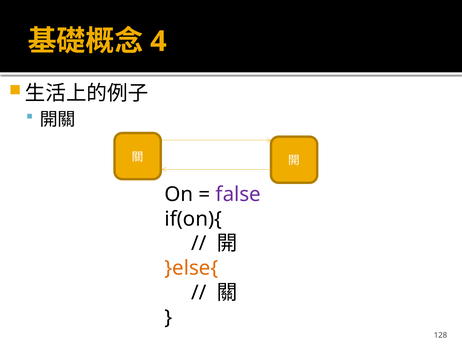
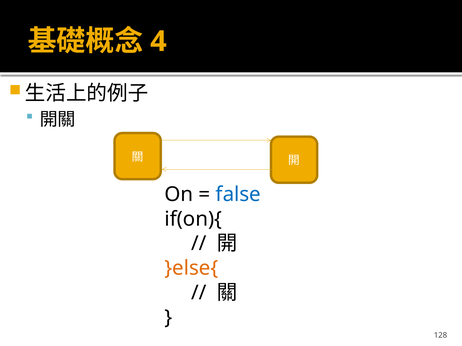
false colour: purple -> blue (238, 195)
